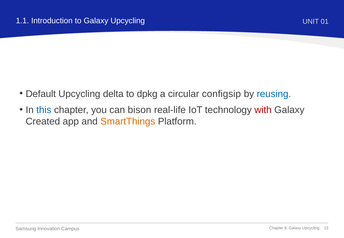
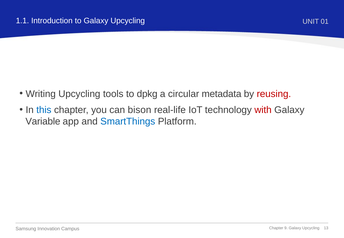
Default: Default -> Writing (41, 94)
delta: delta -> tools (113, 94)
configsip: configsip -> metadata (222, 94)
reusing colour: blue -> red (274, 94)
Created: Created -> Variable (43, 122)
SmartThings colour: orange -> blue (128, 122)
